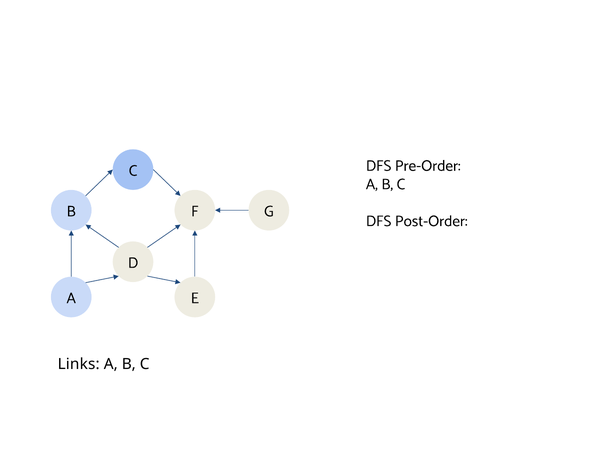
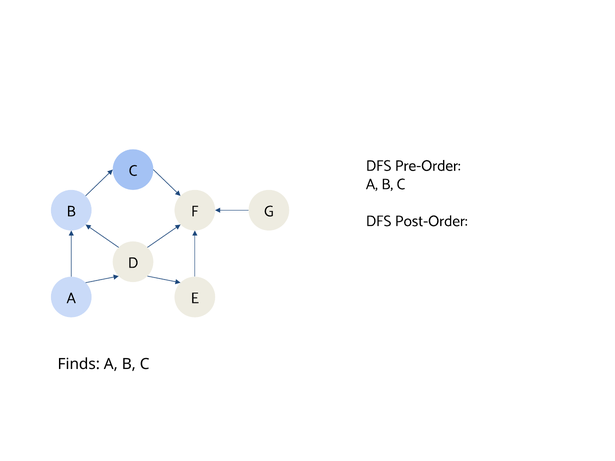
Links: Links -> Finds (79, 364)
